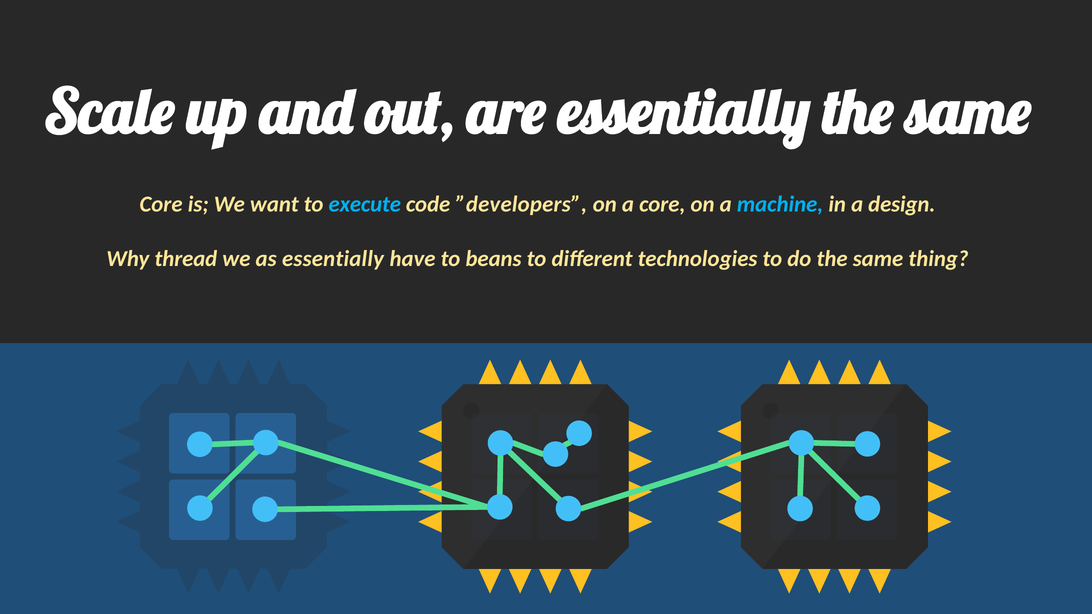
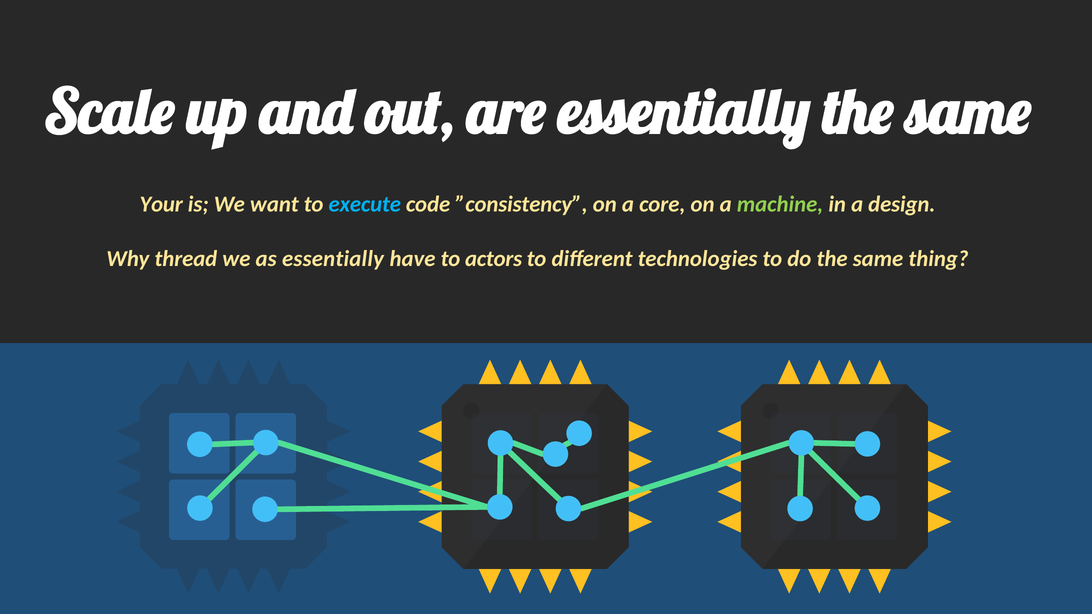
Core: Core -> Your (161, 204)
”developers: ”developers -> ”consistency (522, 204)
machine colour: light blue -> light green (780, 204)
beans: beans -> actors (494, 259)
